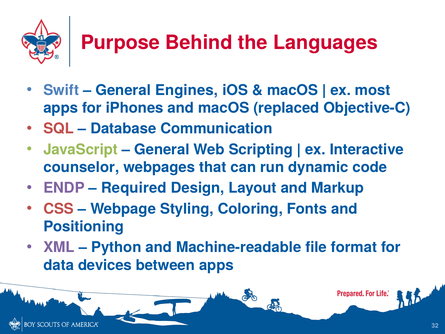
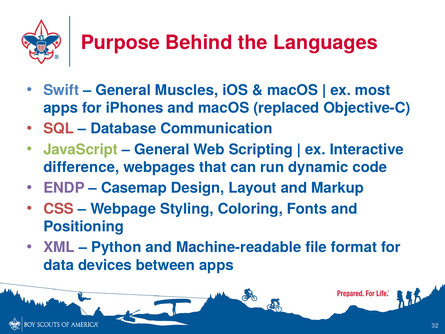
Engines: Engines -> Muscles (187, 90)
counselor: counselor -> difference (81, 167)
Required: Required -> Casemap (134, 188)
